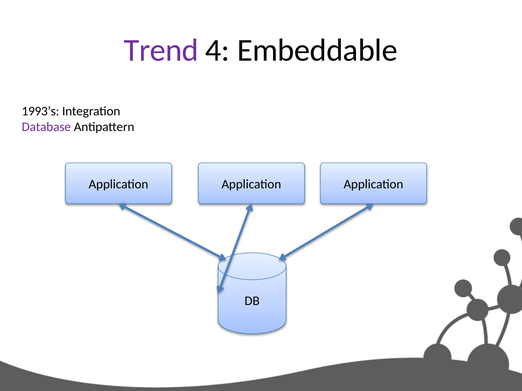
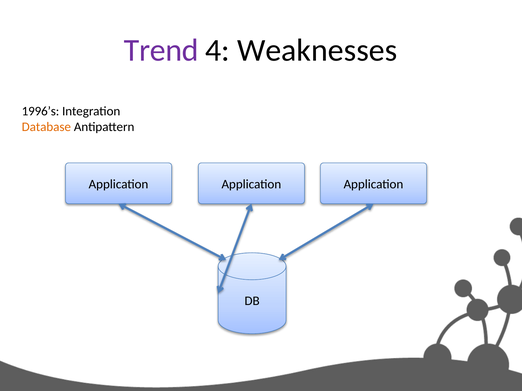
Embeddable: Embeddable -> Weaknesses (317, 51)
1993’s: 1993’s -> 1996’s (40, 111)
Database colour: purple -> orange (46, 127)
